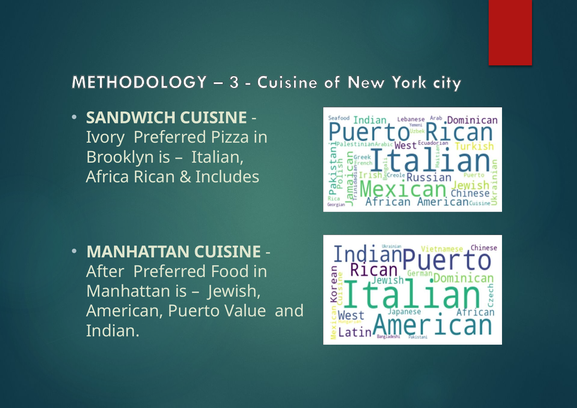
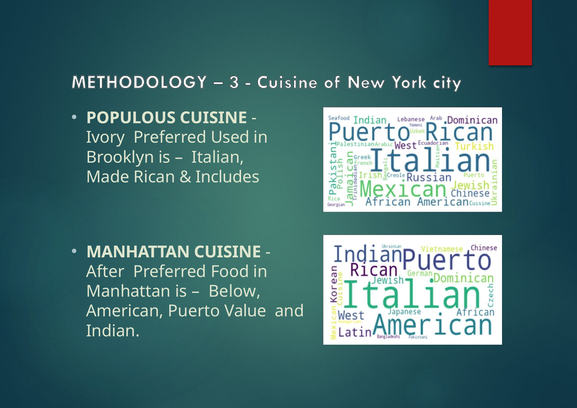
SANDWICH: SANDWICH -> POPULOUS (131, 118)
Pizza: Pizza -> Used (230, 138)
Africa: Africa -> Made (108, 177)
Jewish: Jewish -> Below (235, 292)
